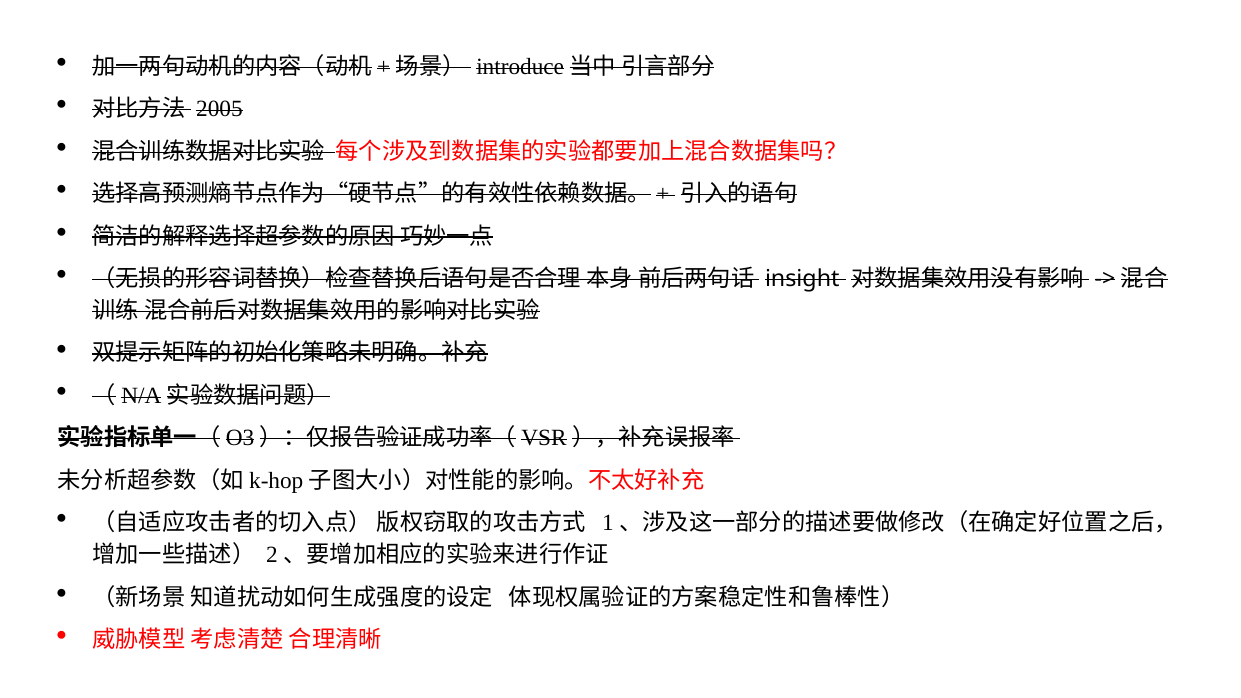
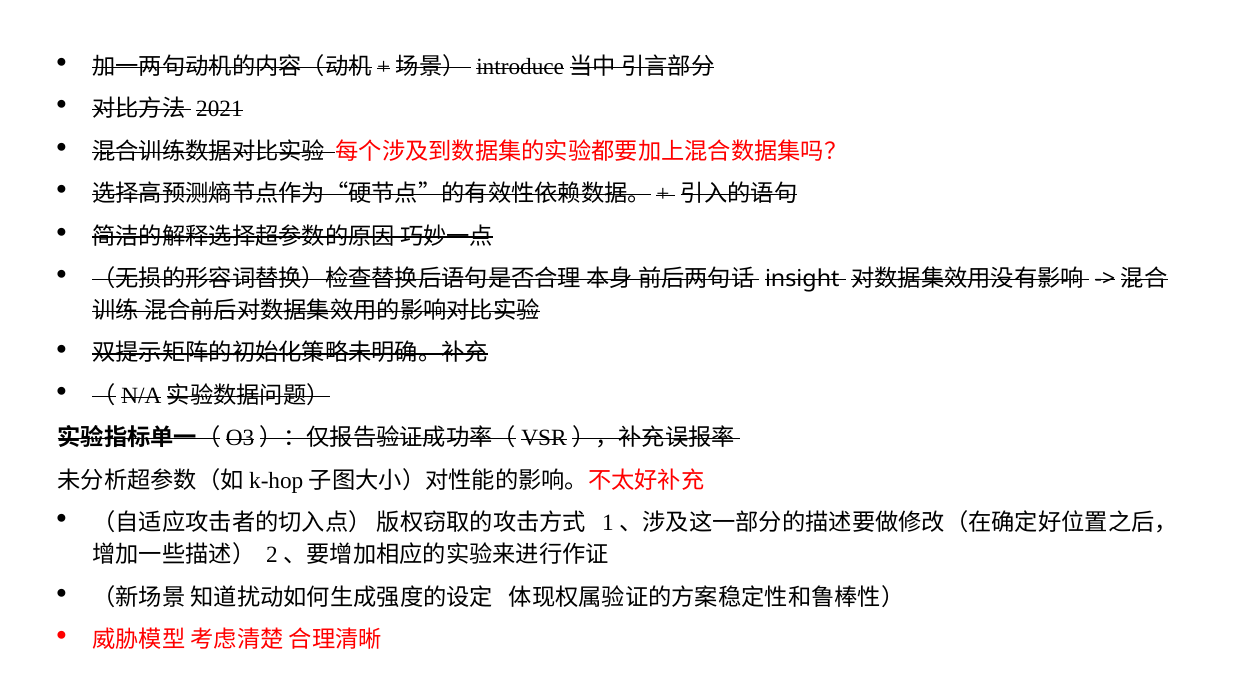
2005: 2005 -> 2021 (219, 109)
